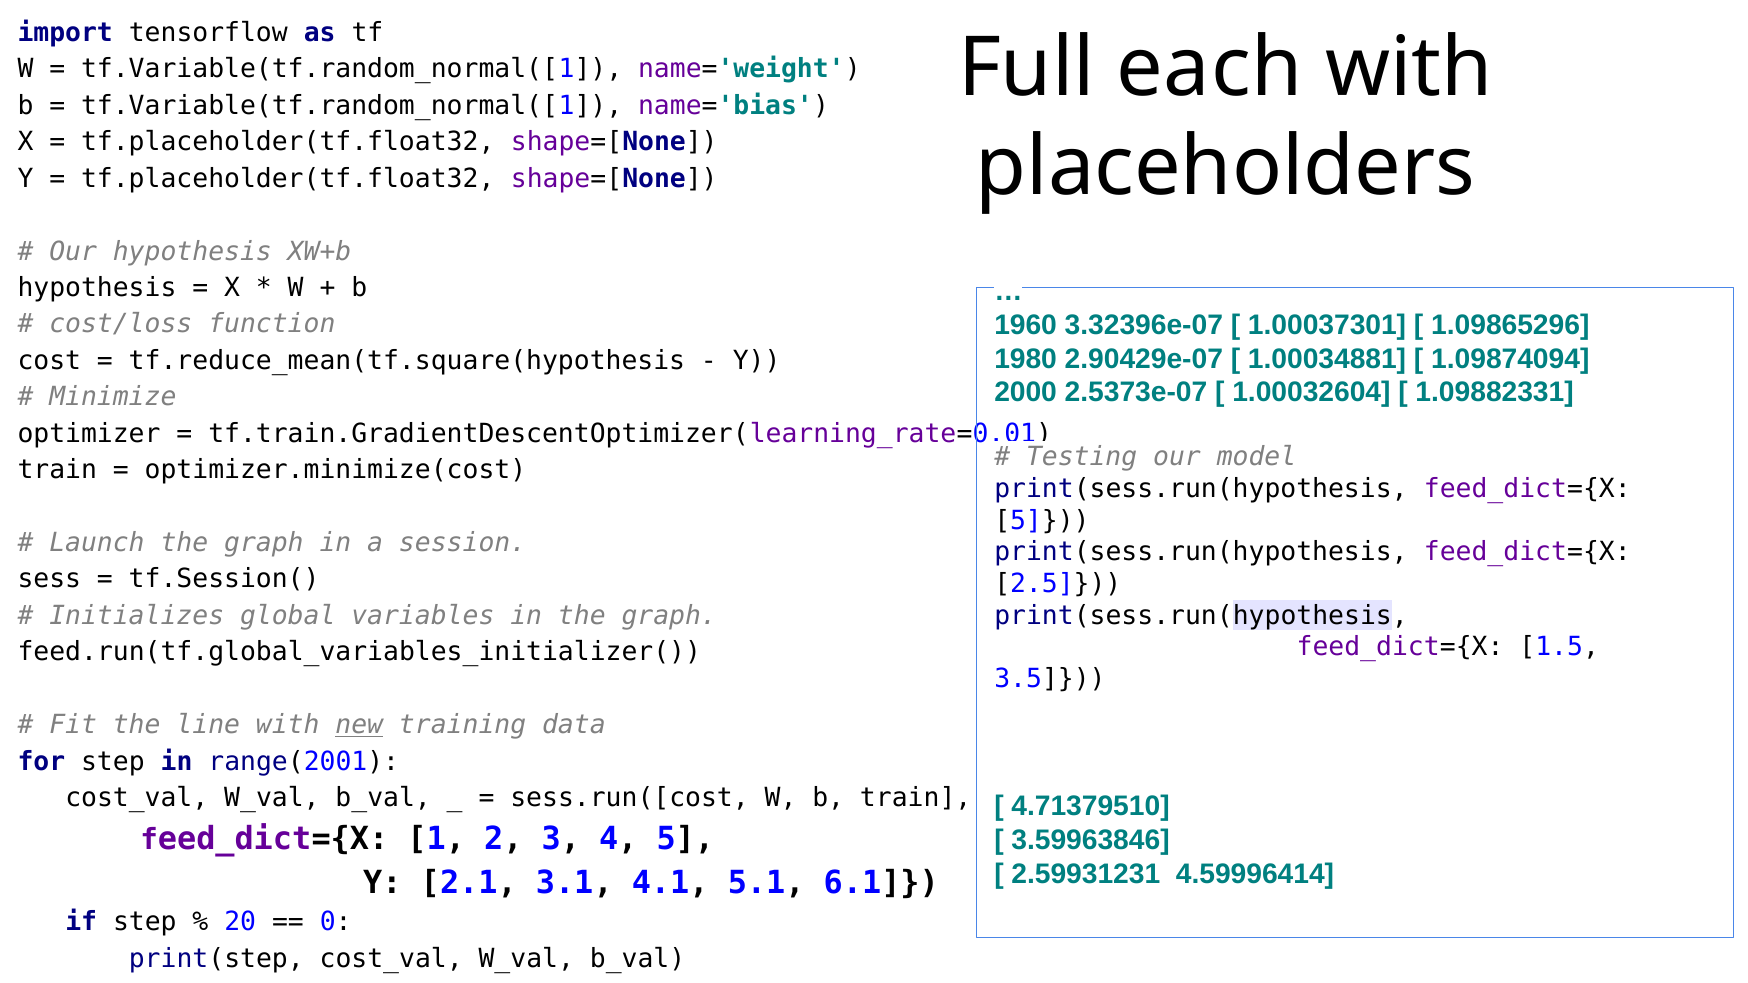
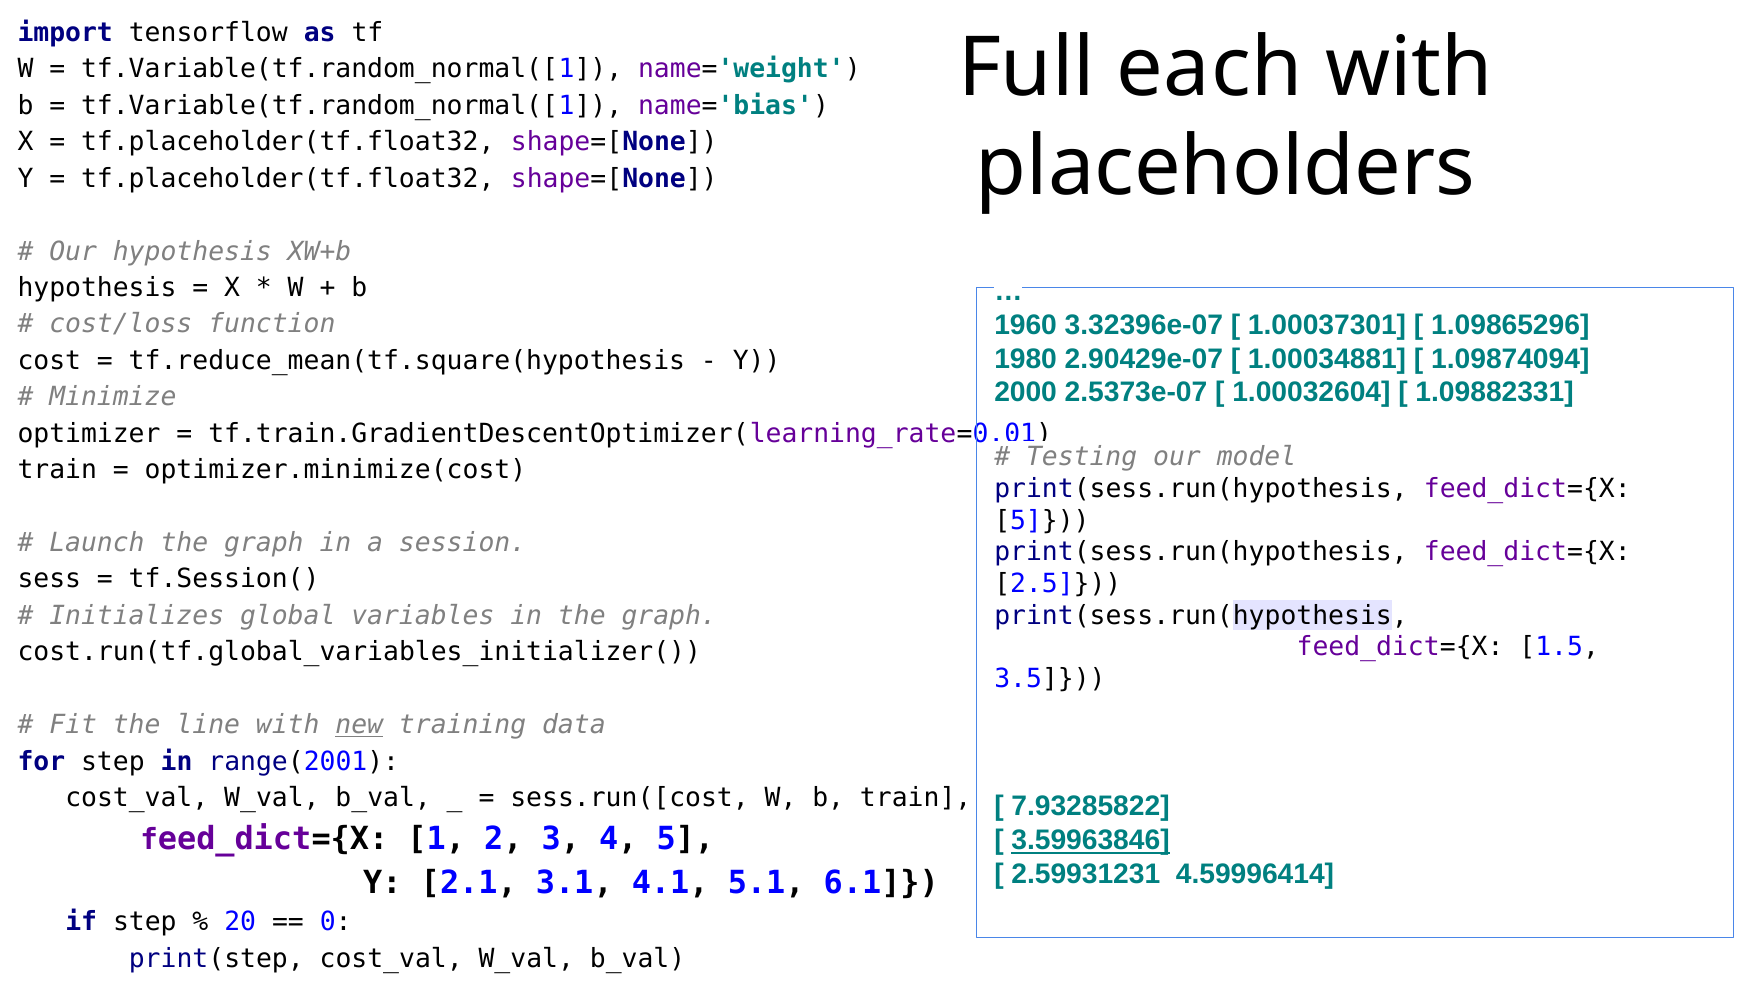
feed.run(tf.global_variables_initializer(: feed.run(tf.global_variables_initializer( -> cost.run(tf.global_variables_initializer( (359, 652)
4.71379510: 4.71379510 -> 7.93285822 (1091, 807)
3.59963846 underline: none -> present (1091, 841)
